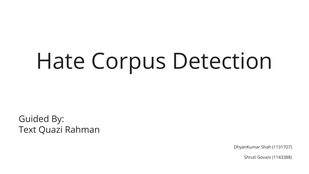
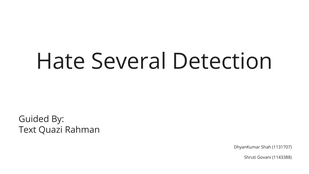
Corpus: Corpus -> Several (129, 61)
